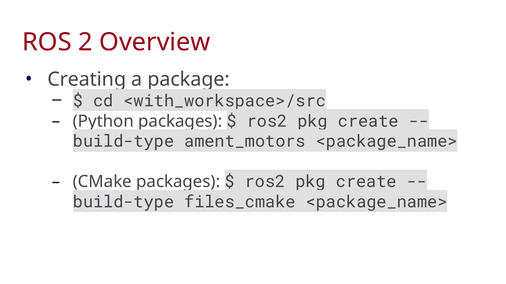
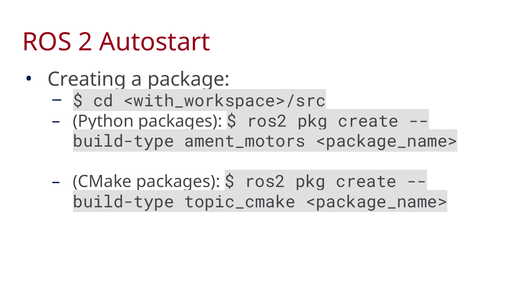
Overview: Overview -> Autostart (155, 42)
files_cmake: files_cmake -> topic_cmake (240, 202)
